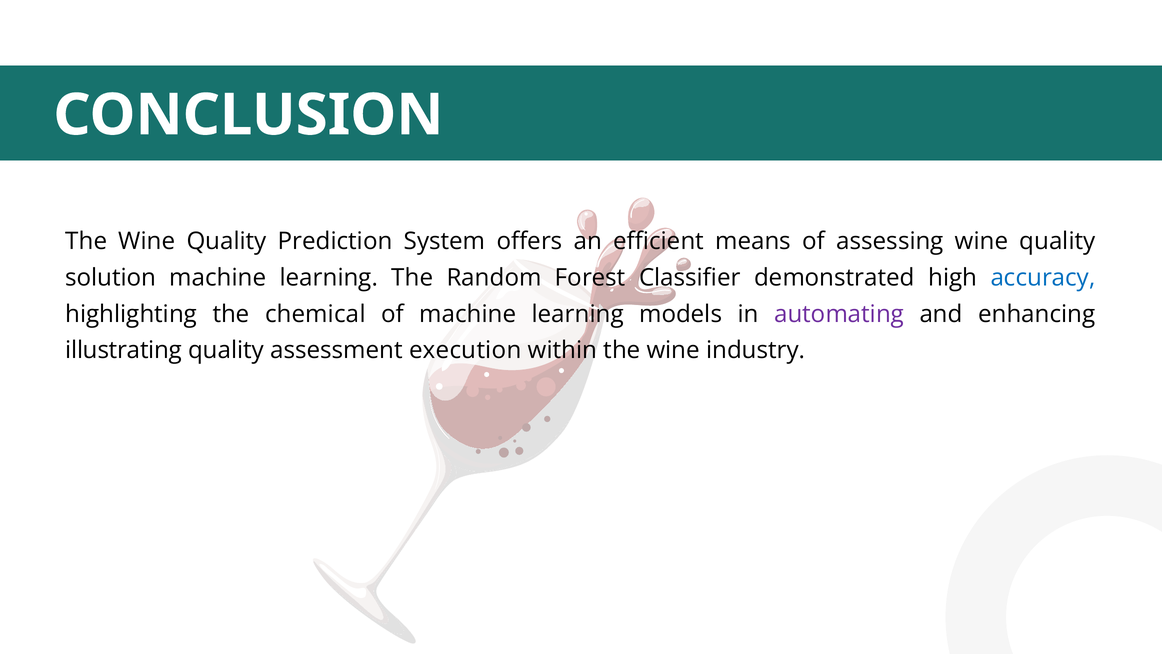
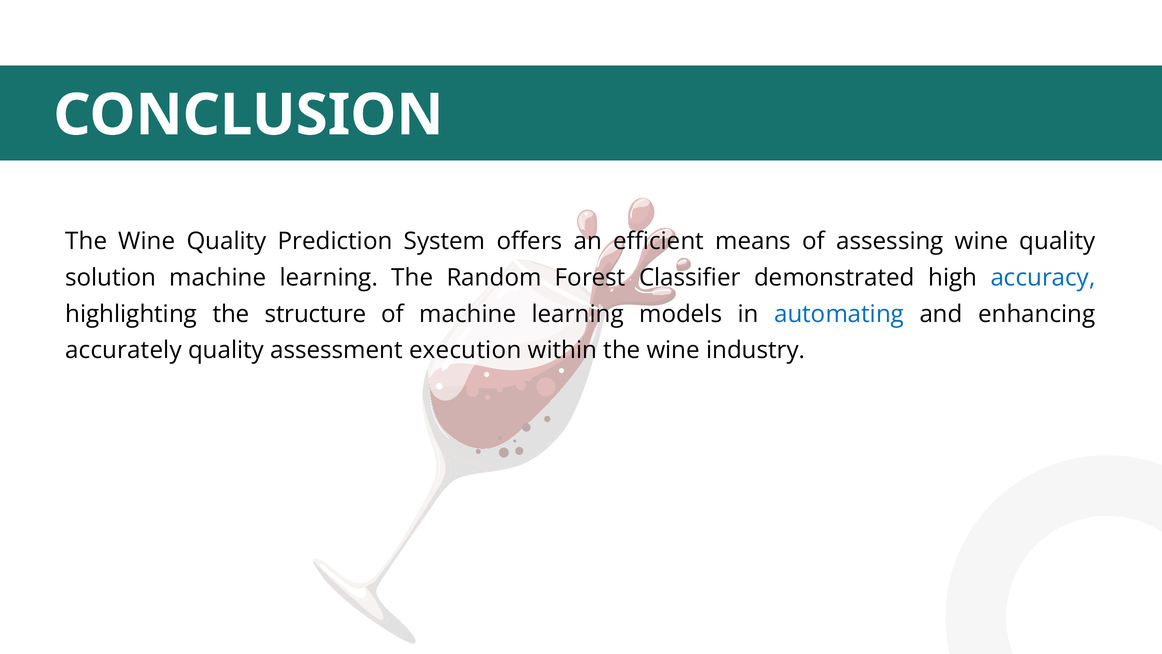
chemical: chemical -> structure (316, 314)
automating colour: purple -> blue (839, 314)
illustrating: illustrating -> accurately (124, 350)
